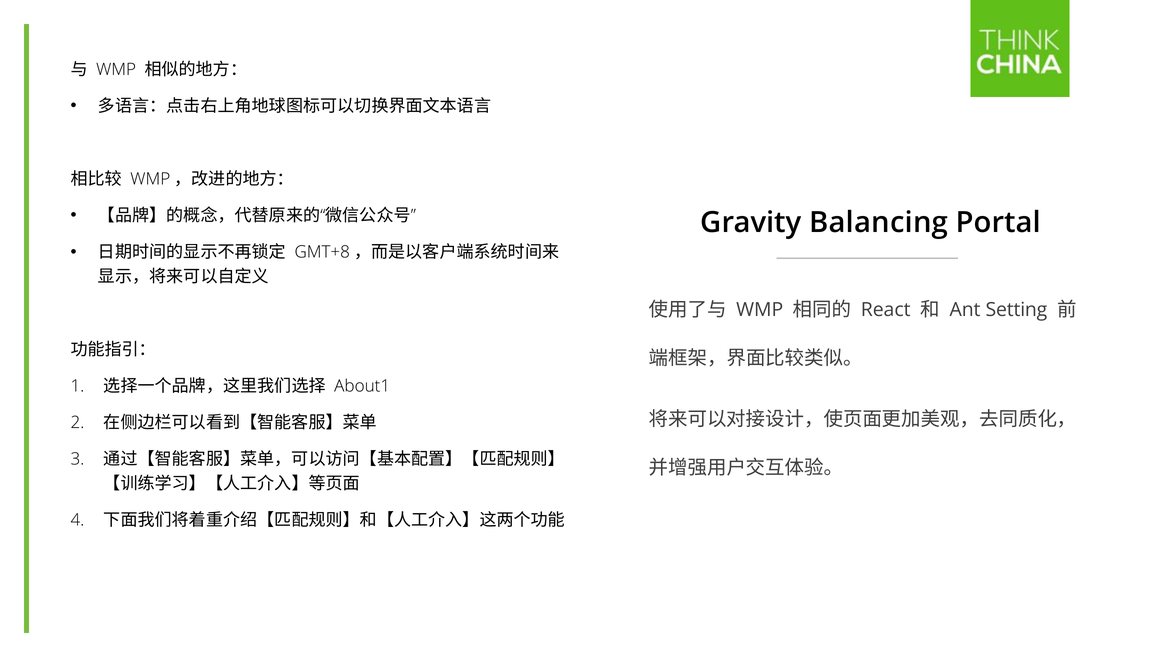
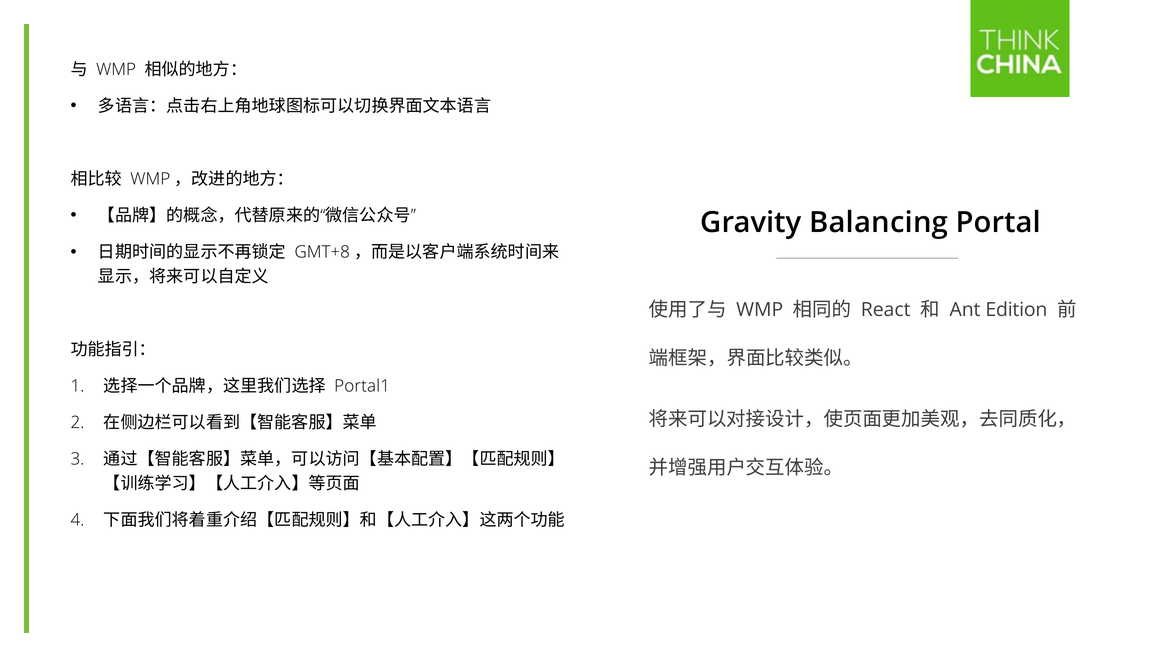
Setting: Setting -> Edition (1016, 310)
About1: About1 -> Portal1 (362, 387)
